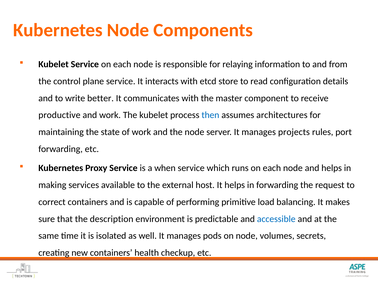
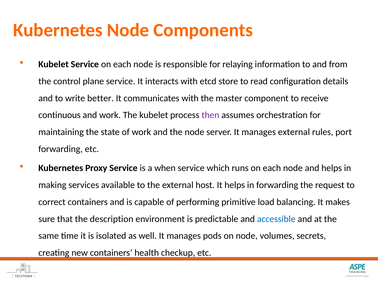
productive: productive -> continuous (60, 115)
then colour: blue -> purple (210, 115)
architectures: architectures -> orchestration (282, 115)
manages projects: projects -> external (294, 132)
